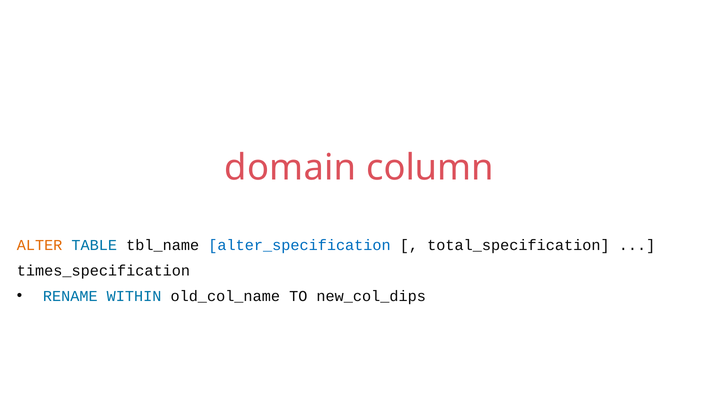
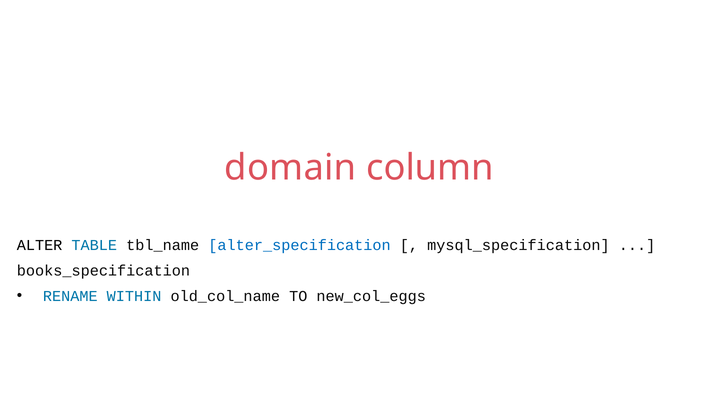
ALTER colour: orange -> black (40, 245)
total_specification: total_specification -> mysql_specification (518, 245)
times_specification: times_specification -> books_specification (103, 271)
new_col_dips: new_col_dips -> new_col_eggs (371, 296)
